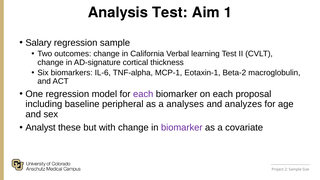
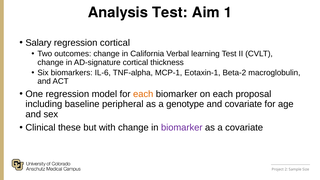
regression sample: sample -> cortical (115, 43)
each colour: purple -> orange (143, 94)
analyses: analyses -> genotype (185, 104)
and analyzes: analyzes -> covariate (243, 104)
Analyst: Analyst -> Clinical (40, 128)
